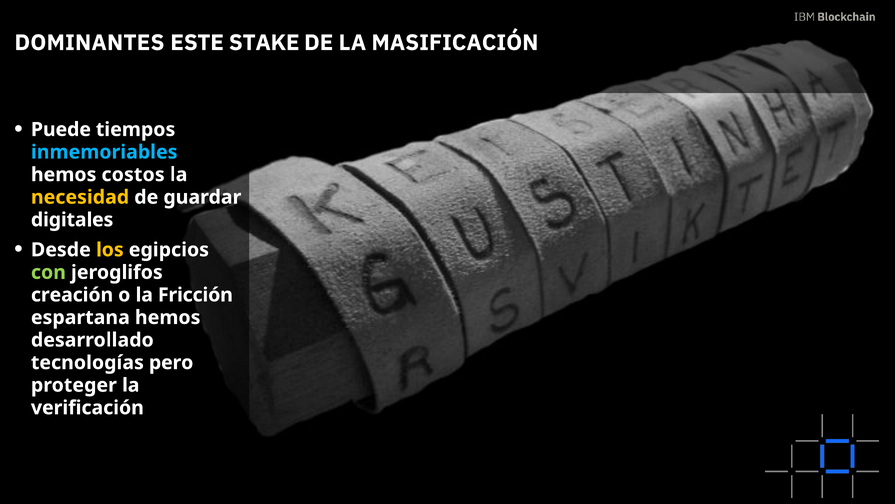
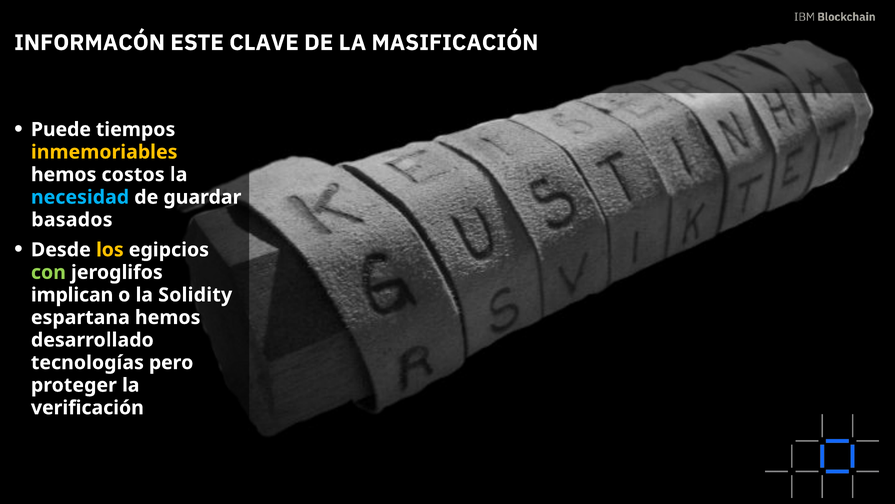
DOMINANTES: DOMINANTES -> INFORMACÓN (90, 43)
STAKE: STAKE -> CLAVE (264, 43)
inmemoriables colour: light blue -> yellow (104, 152)
necesidad colour: yellow -> light blue (80, 197)
digitales: digitales -> basados (72, 220)
creación: creación -> implican (72, 295)
Fricción: Fricción -> Solidity (195, 295)
